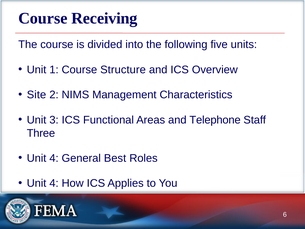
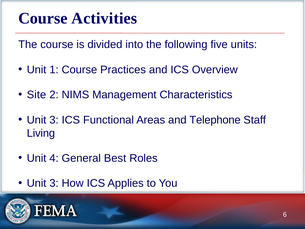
Receiving: Receiving -> Activities (104, 18)
Structure: Structure -> Practices (123, 70)
Three: Three -> Living (41, 133)
4: 4 -> 3 (54, 183)
